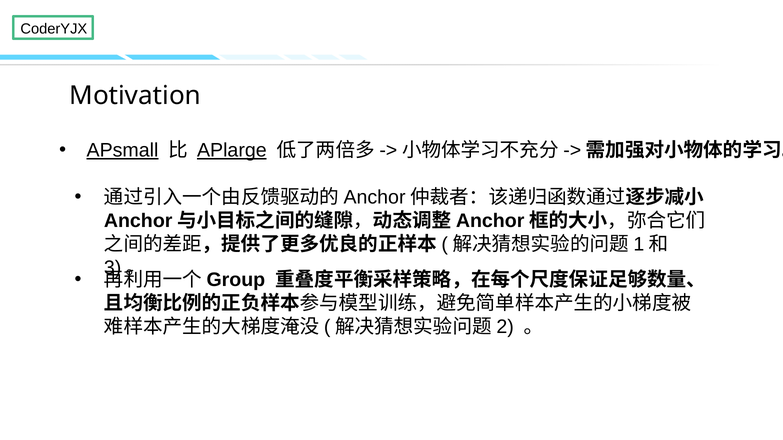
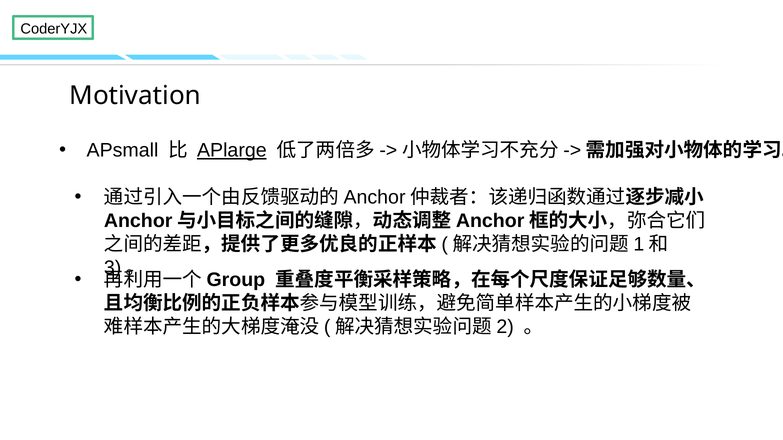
APsmall underline: present -> none (122, 150)
